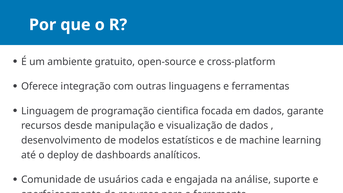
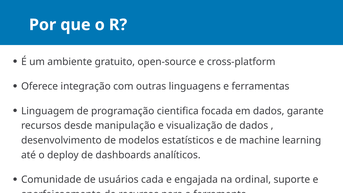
análise: análise -> ordinal (253, 180)
